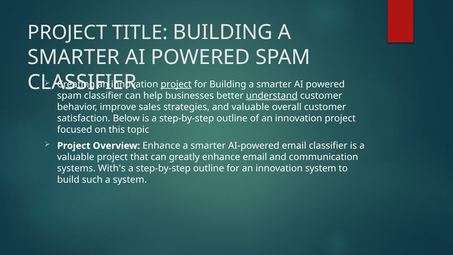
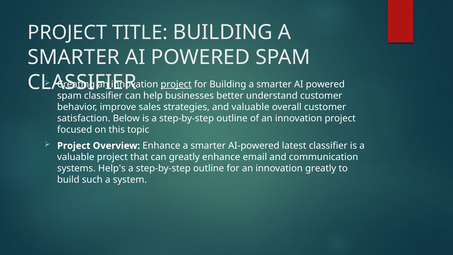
understand underline: present -> none (272, 96)
AI-powered email: email -> latest (294, 146)
With's: With's -> Help's (112, 168)
innovation system: system -> greatly (321, 168)
